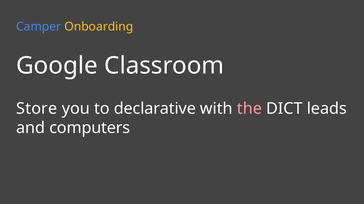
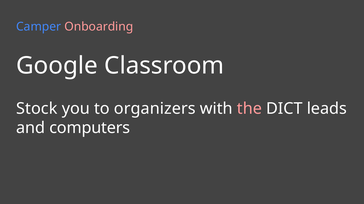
Onboarding colour: yellow -> pink (99, 27)
Store: Store -> Stock (37, 109)
declarative: declarative -> organizers (155, 109)
